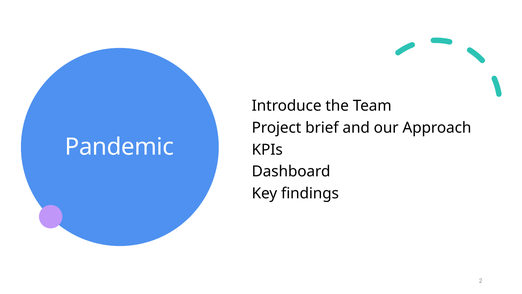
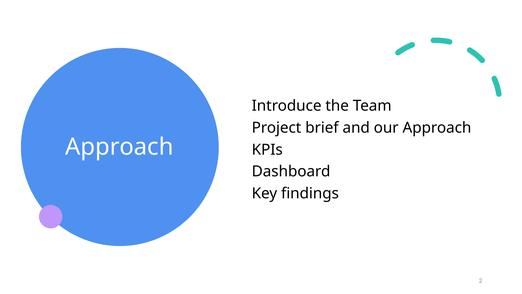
Pandemic: Pandemic -> Approach (119, 147)
